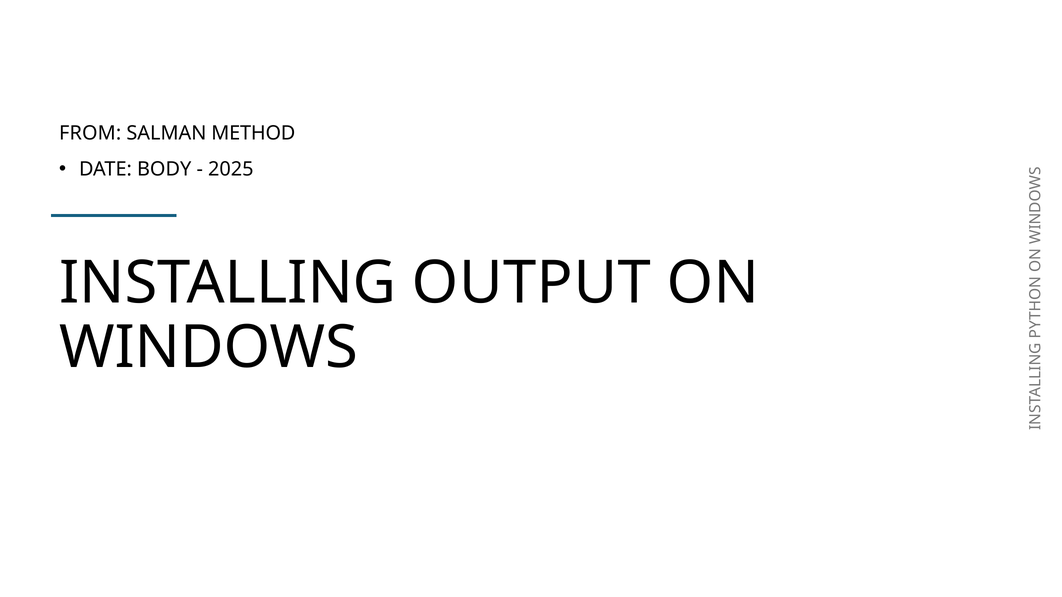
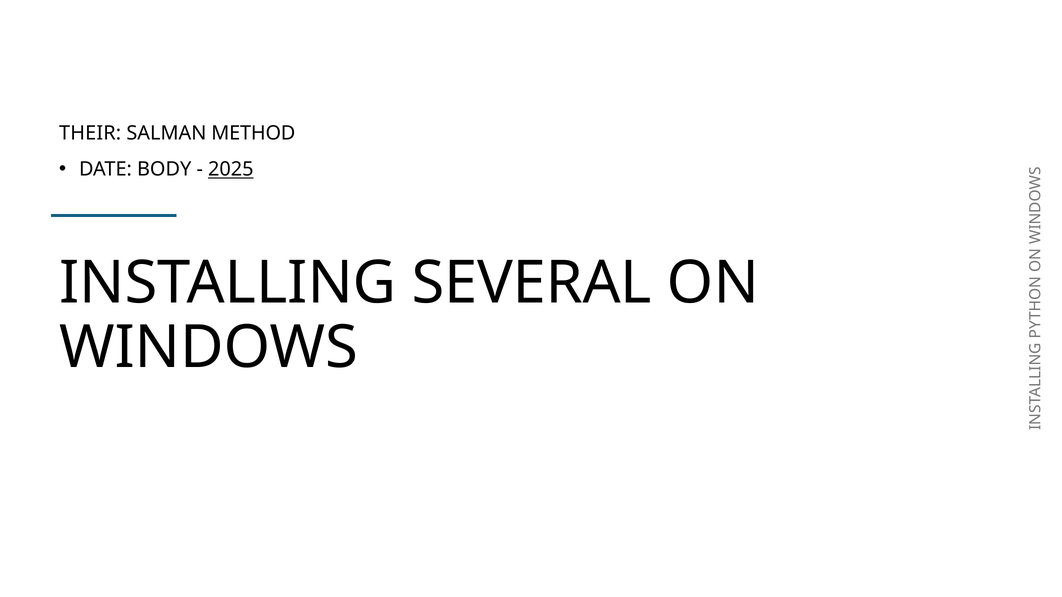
FROM: FROM -> THEIR (90, 133)
2025 underline: none -> present (231, 170)
OUTPUT: OUTPUT -> SEVERAL (532, 283)
